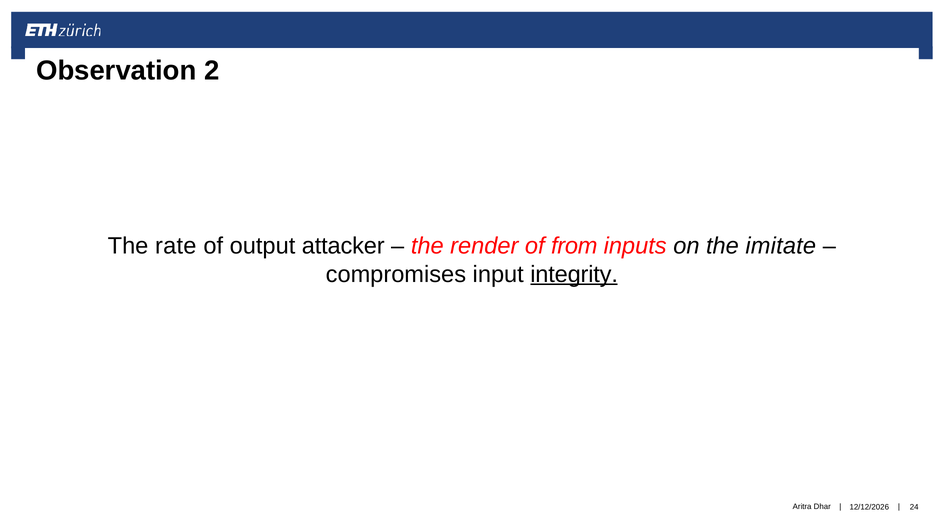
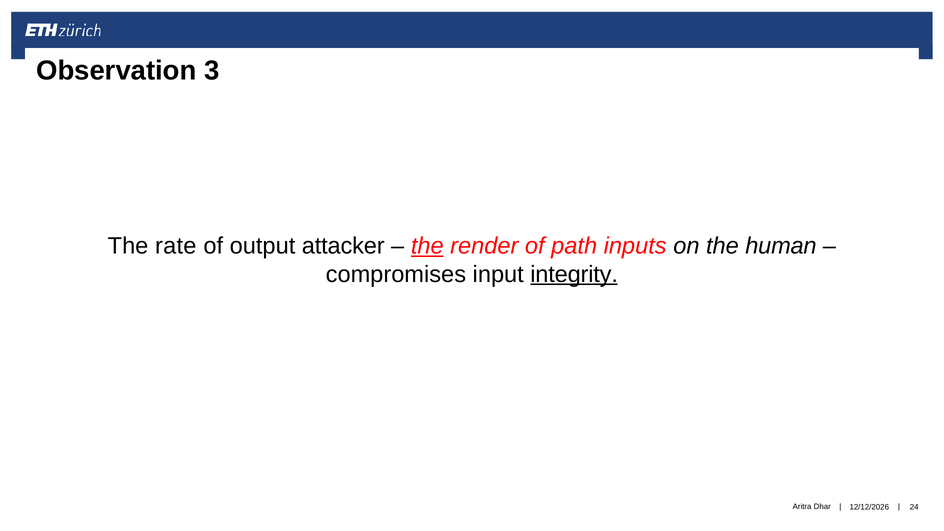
2: 2 -> 3 (212, 71)
the underline: none -> present (427, 246)
from: from -> path (574, 246)
imitate: imitate -> human (781, 246)
